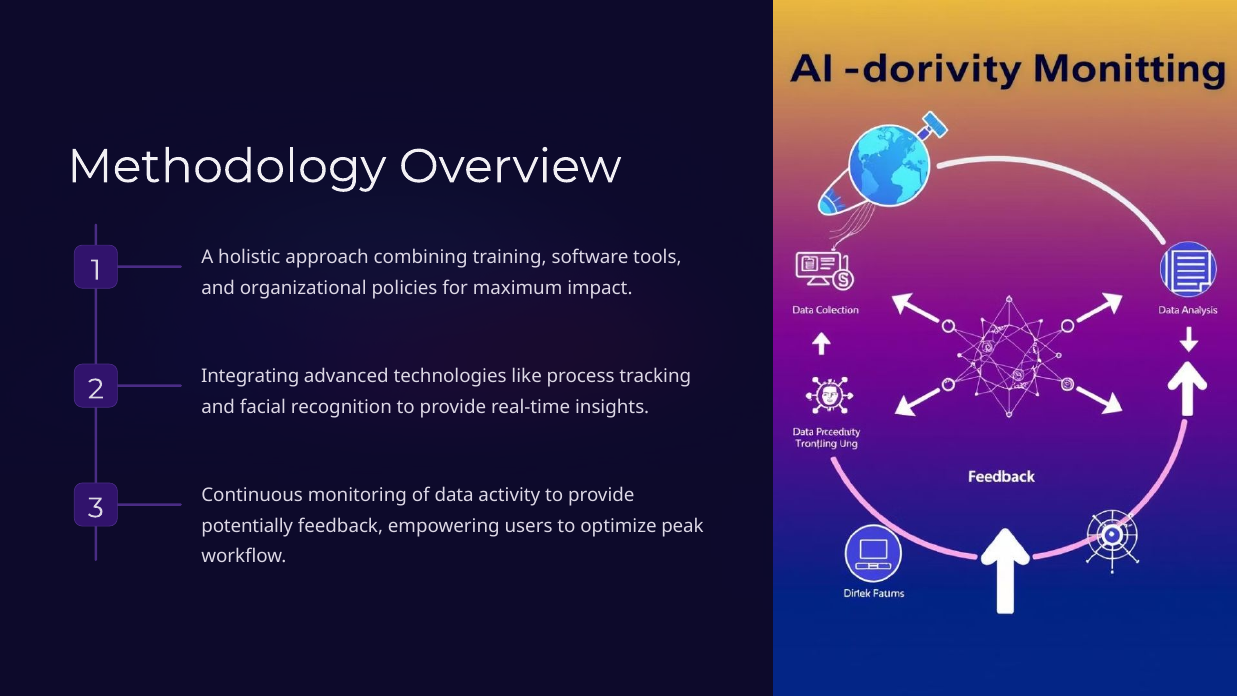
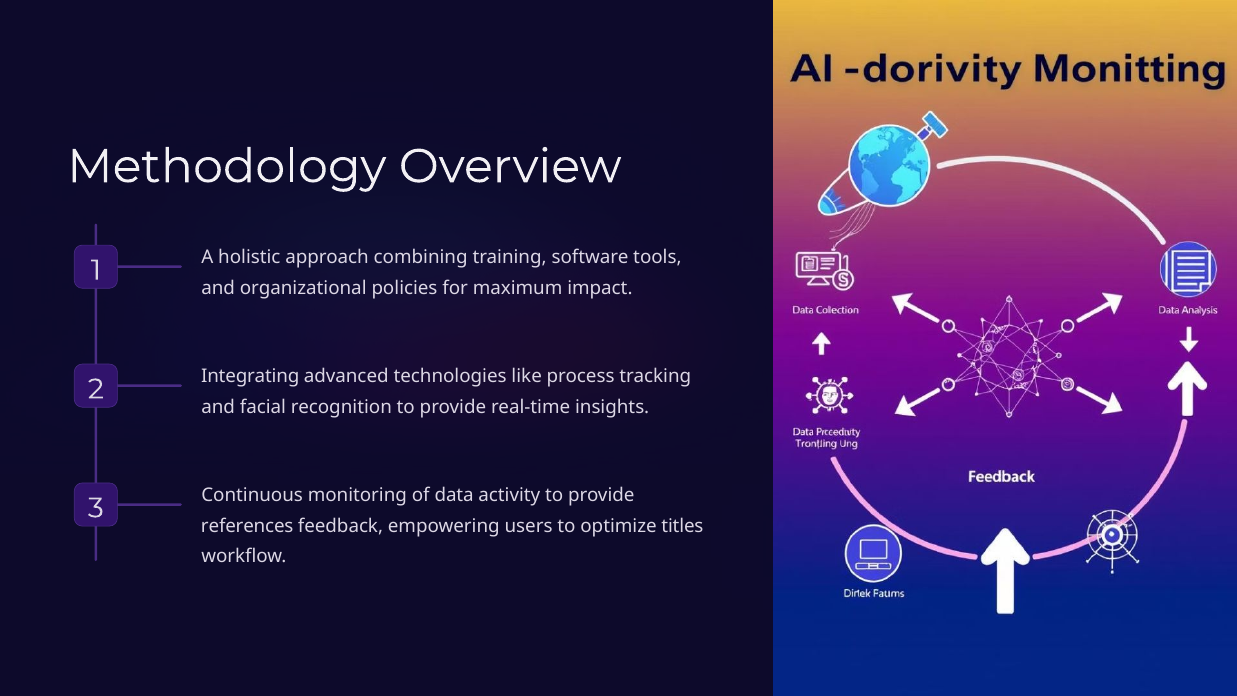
potentially: potentially -> references (247, 526)
peak: peak -> titles (682, 526)
